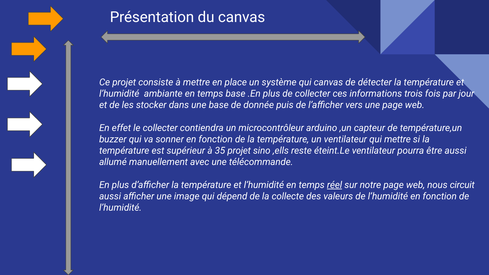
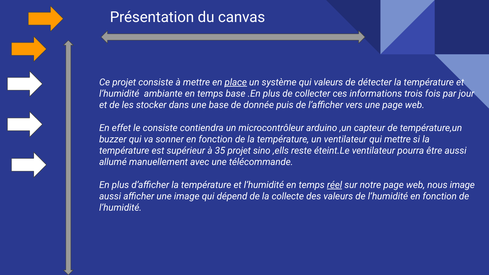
place underline: none -> present (236, 82)
qui canvas: canvas -> valeurs (328, 82)
le collecter: collecter -> consiste (160, 128)
nous circuit: circuit -> image (462, 185)
